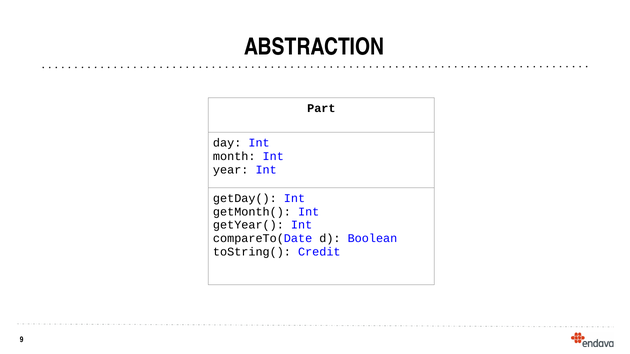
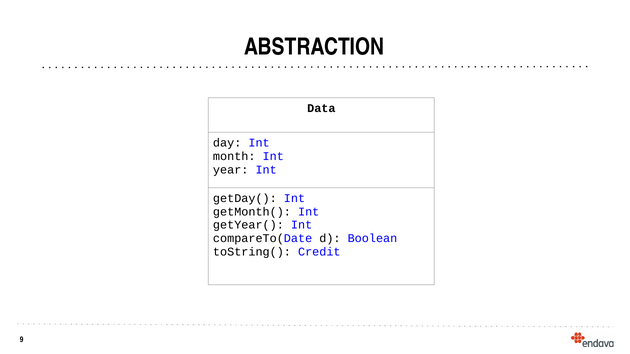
Part: Part -> Data (321, 108)
